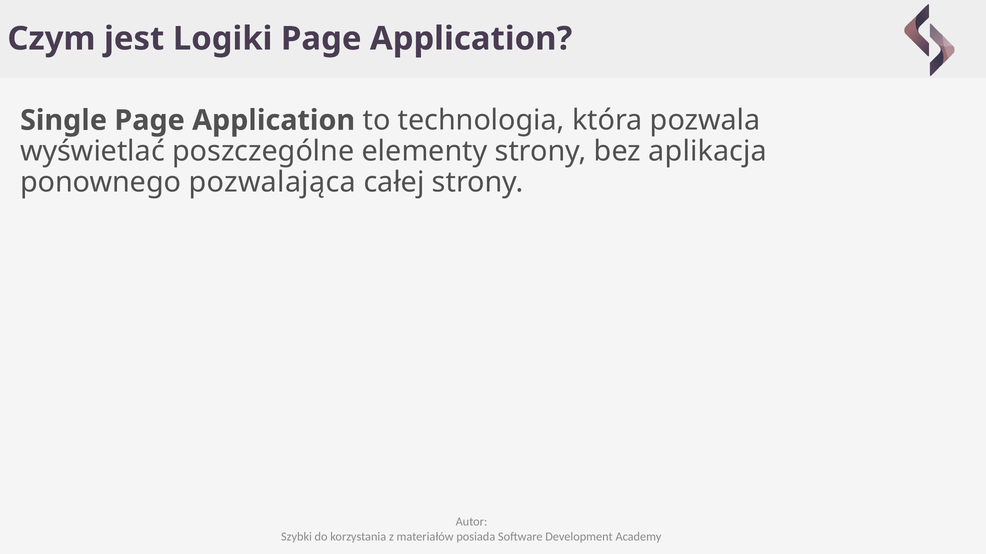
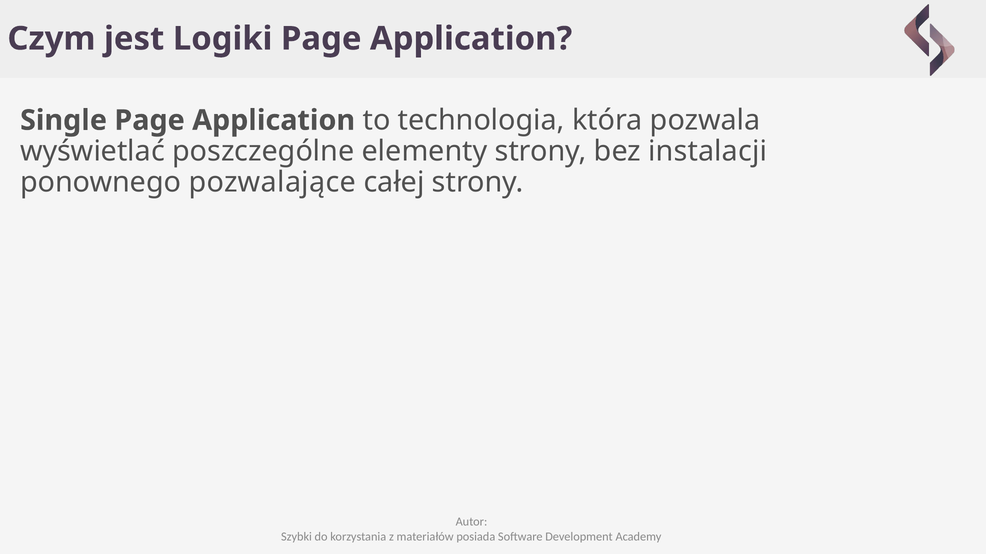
aplikacja: aplikacja -> instalacji (708, 152)
pozwalająca: pozwalająca -> pozwalające (272, 183)
